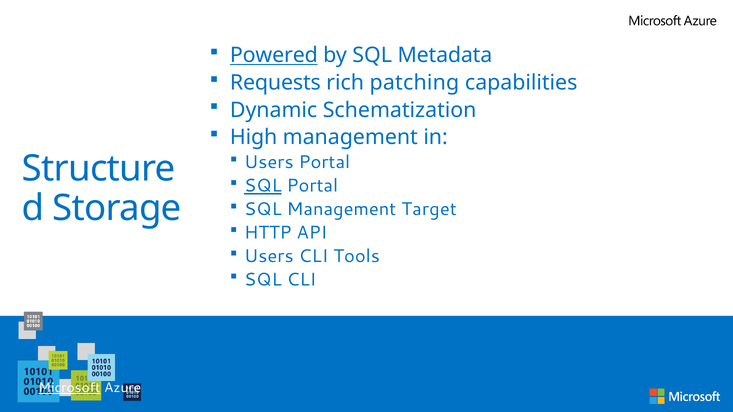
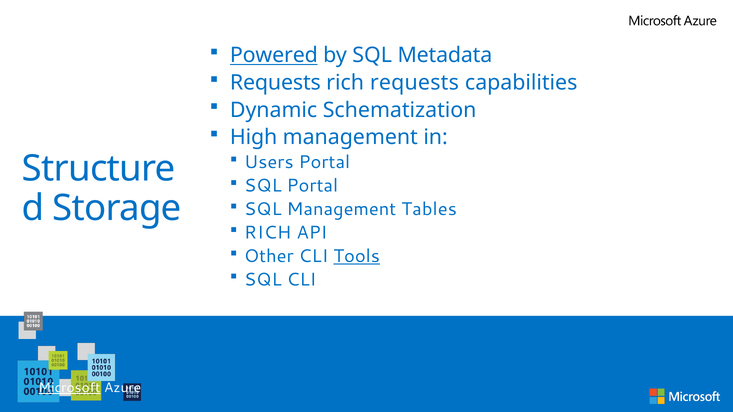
rich patching: patching -> requests (414, 83)
SQL underline: present -> none (263, 186)
Target: Target -> Tables (429, 209)
HTTP: HTTP -> RICH (268, 233)
Users: Users -> Other (269, 256)
Tools underline: none -> present (357, 256)
